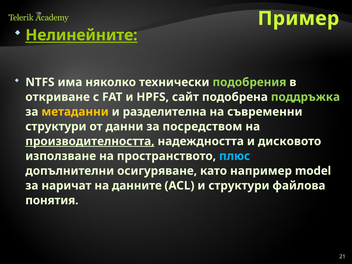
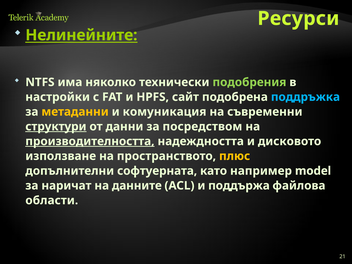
Пример: Пример -> Ресурси (298, 18)
откриване: откриване -> настройки (58, 97)
поддръжка colour: light green -> light blue (305, 97)
разделителна: разделителна -> комуникация (165, 112)
структури underline: none -> present (56, 127)
плюс colour: light blue -> yellow (235, 156)
осигуряване: осигуряване -> софтуерната (157, 171)
и структури: структури -> поддържа (239, 186)
понятия: понятия -> области (52, 200)
